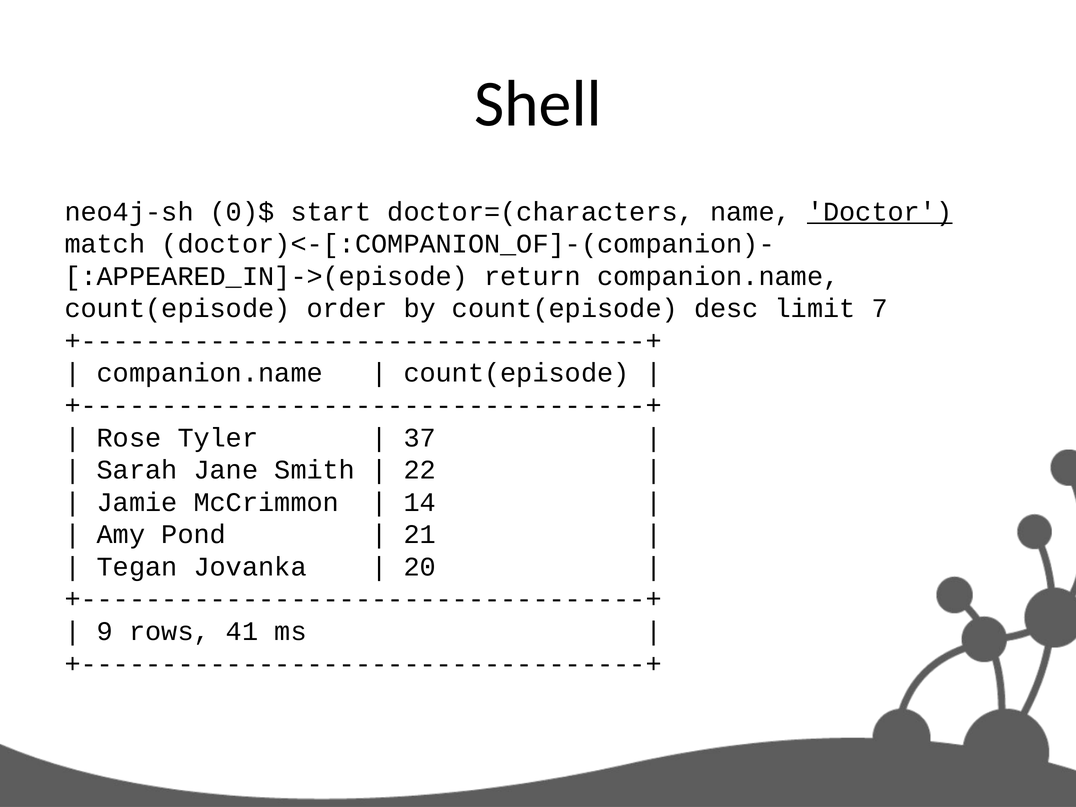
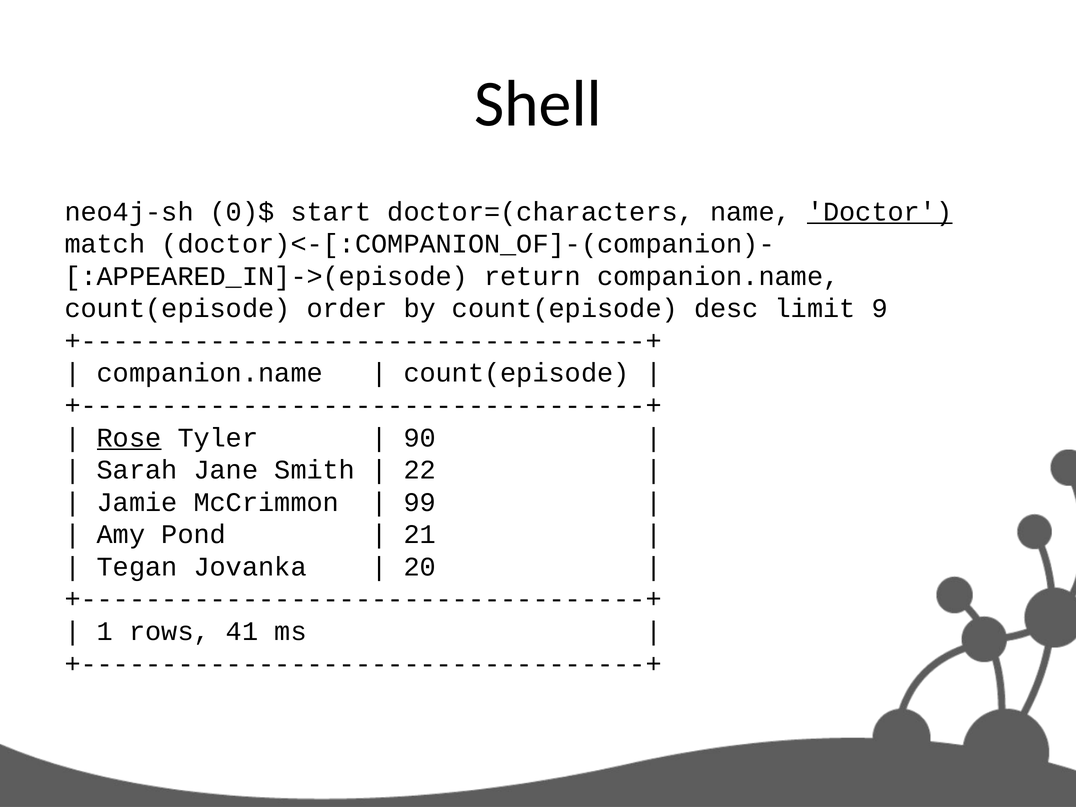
7: 7 -> 9 (880, 309)
Rose underline: none -> present (129, 438)
37: 37 -> 90 (420, 438)
14: 14 -> 99 (420, 502)
9: 9 -> 1 (105, 631)
